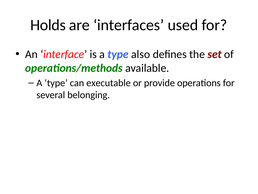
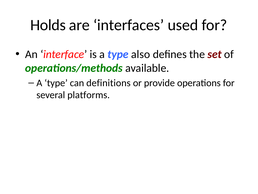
executable: executable -> definitions (108, 83)
belonging: belonging -> platforms (89, 95)
